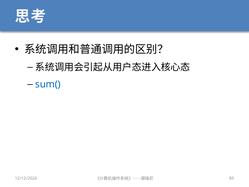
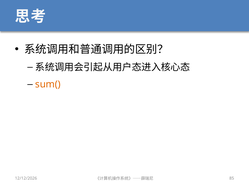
sum( colour: blue -> orange (48, 84)
